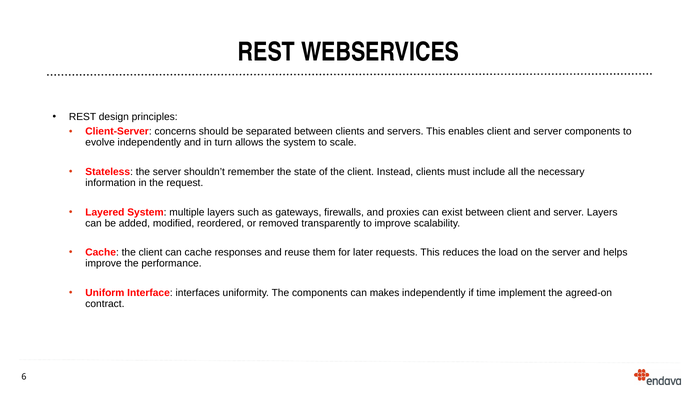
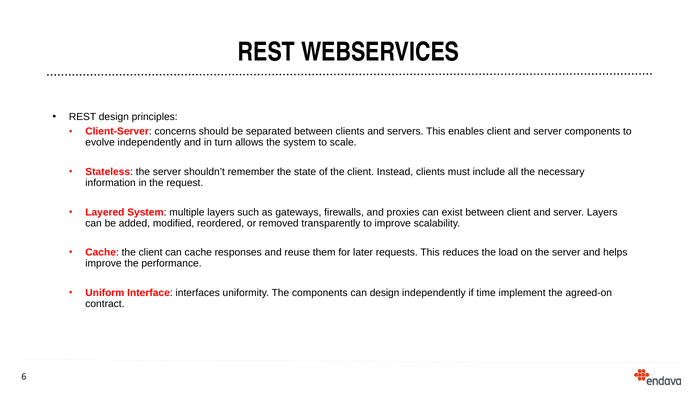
can makes: makes -> design (385, 293)
